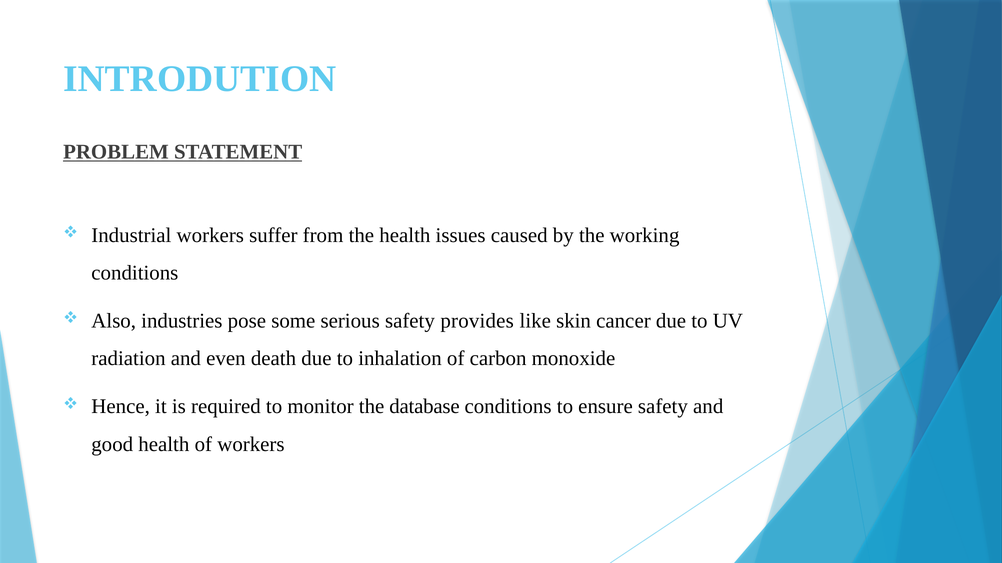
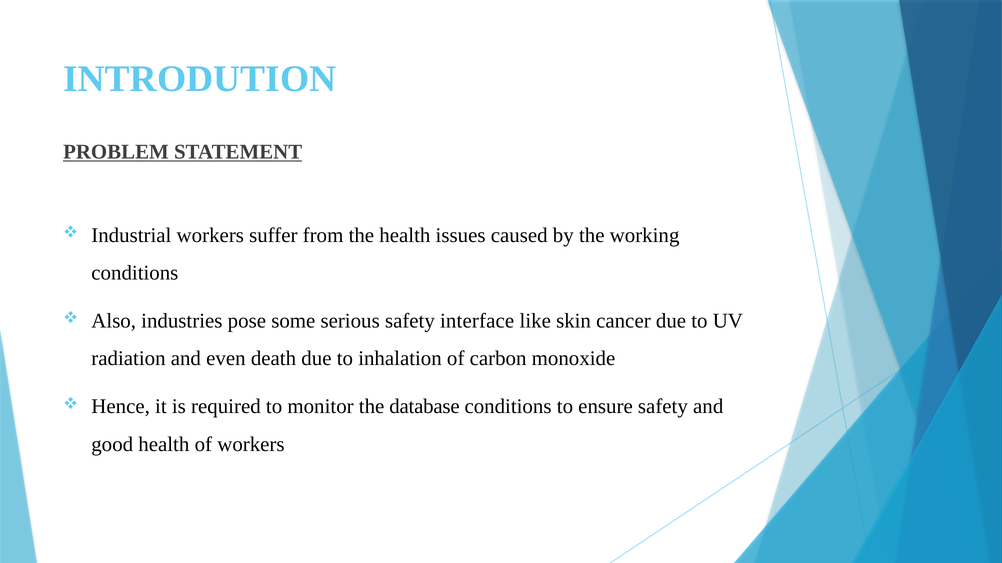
provides: provides -> interface (477, 321)
